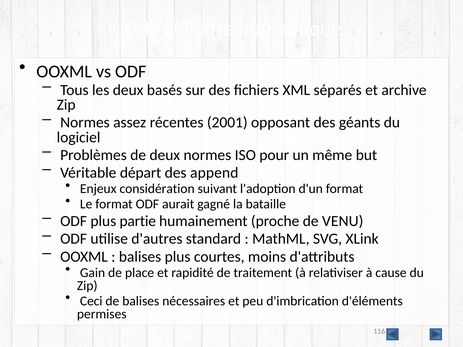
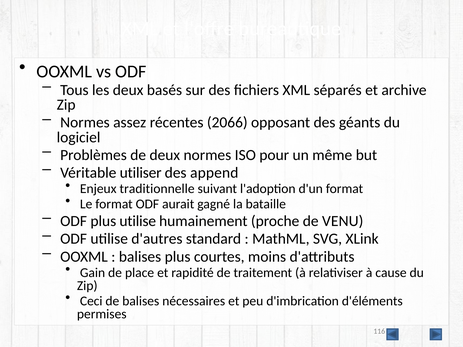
2001: 2001 -> 2066 (227, 123)
départ: départ -> utiliser (141, 173)
considération: considération -> traditionnelle (157, 189)
plus partie: partie -> utilise (138, 221)
